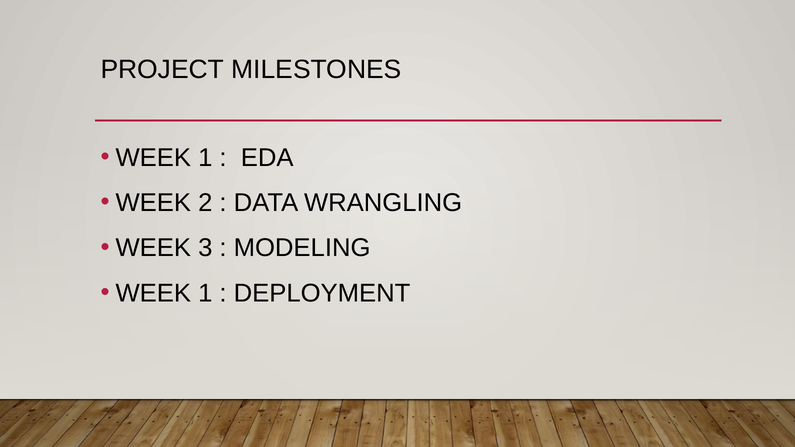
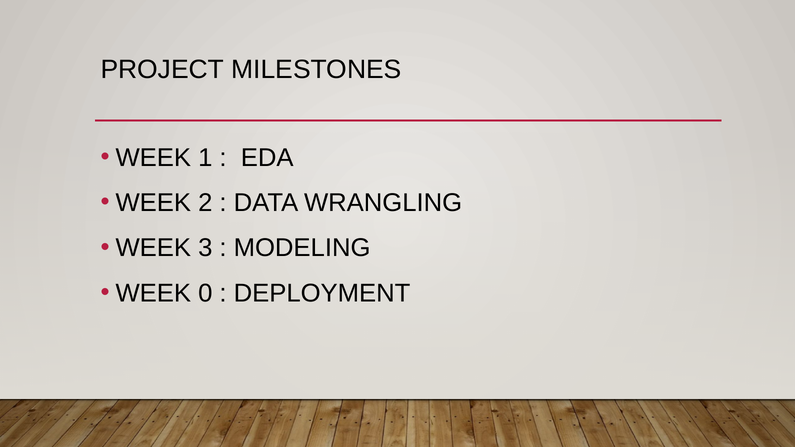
1: 1 -> 0 (205, 293)
